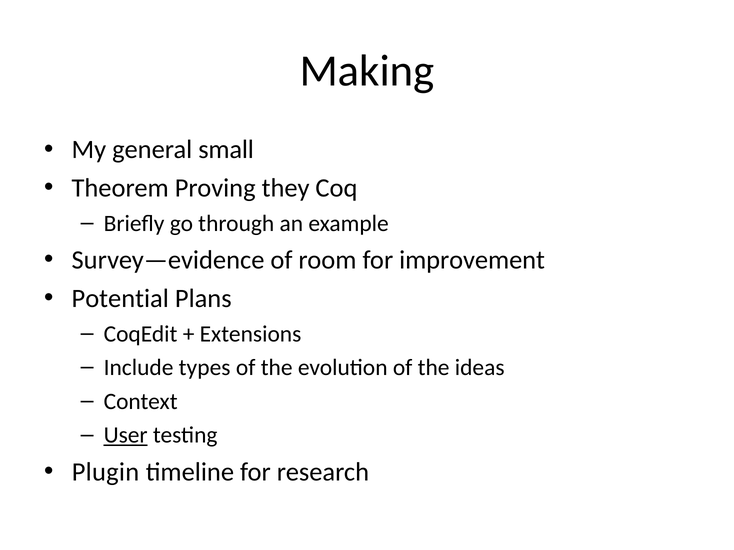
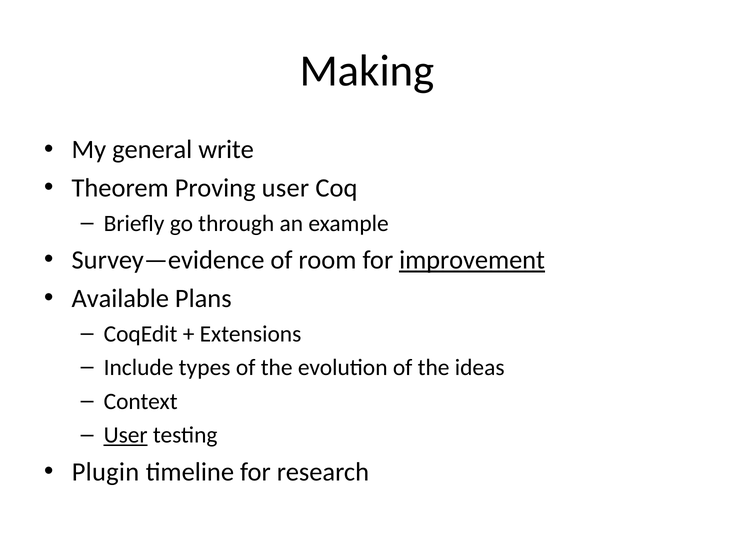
small: small -> write (226, 150)
Proving they: they -> user (285, 188)
improvement underline: none -> present (472, 260)
Potential: Potential -> Available (120, 299)
